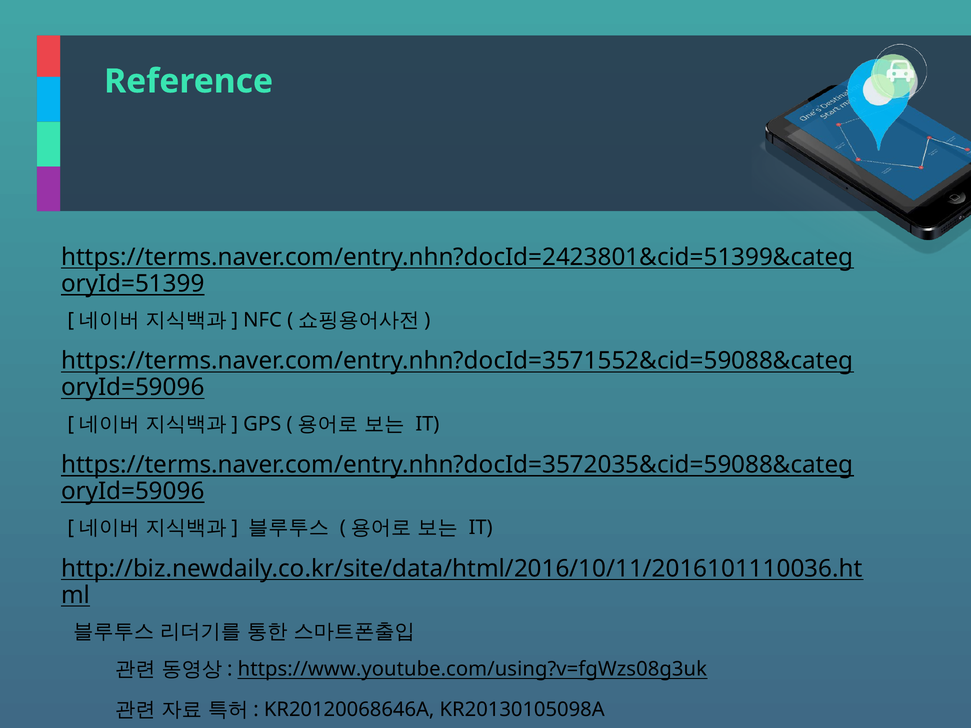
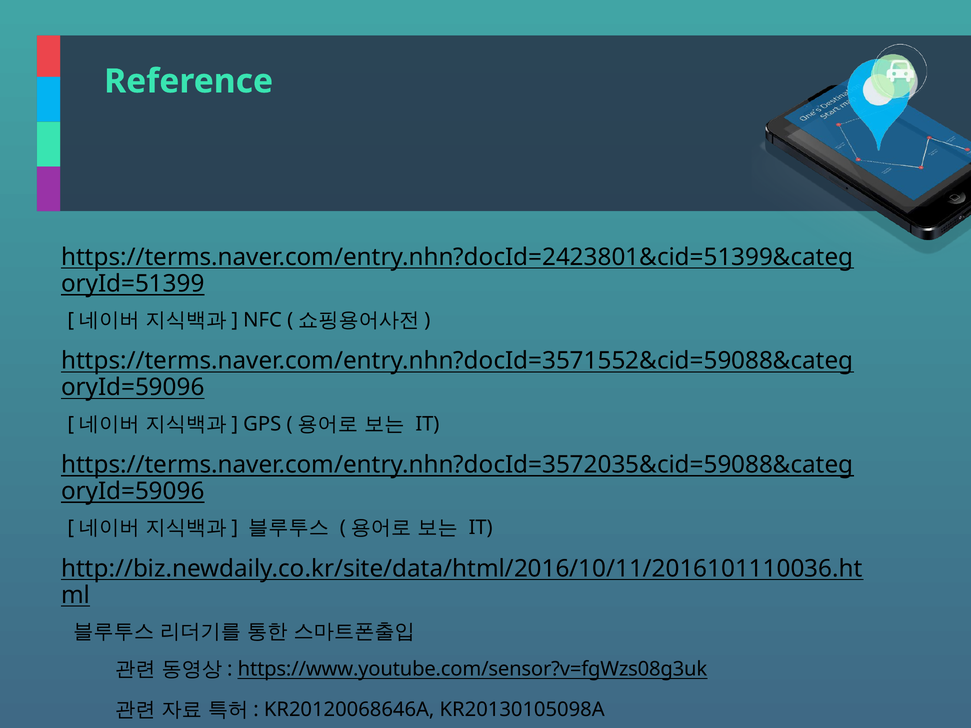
https://www.youtube.com/using?v=fgWzs08g3uk: https://www.youtube.com/using?v=fgWzs08g3uk -> https://www.youtube.com/sensor?v=fgWzs08g3uk (472, 669)
